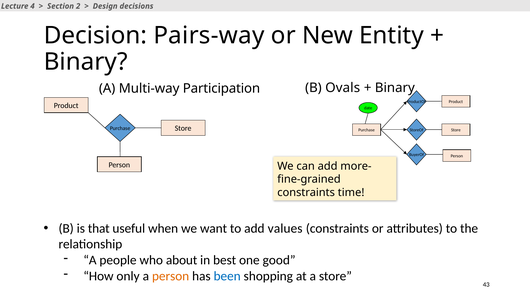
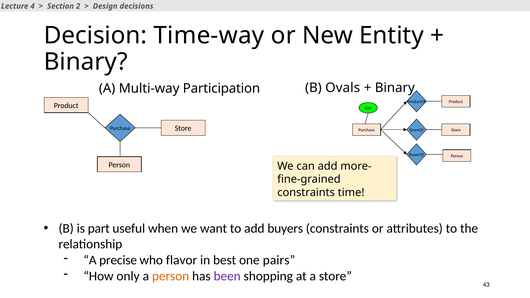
Pairs-way: Pairs-way -> Time-way (209, 36)
that: that -> part (99, 228)
values: values -> buyers (285, 228)
people: people -> precise (118, 260)
about: about -> flavor (182, 260)
good: good -> pairs (279, 260)
been colour: blue -> purple (227, 276)
